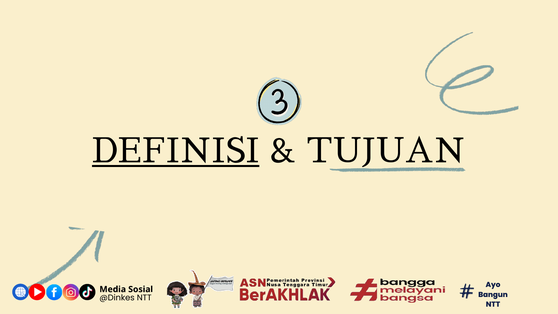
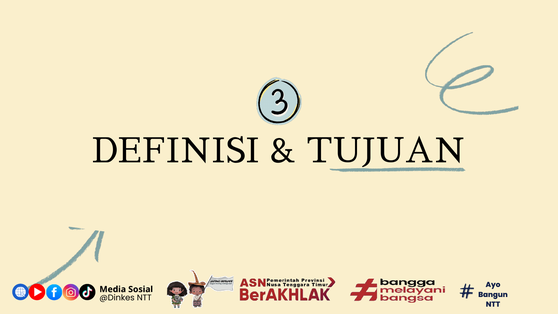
DEFINISI underline: present -> none (176, 151)
